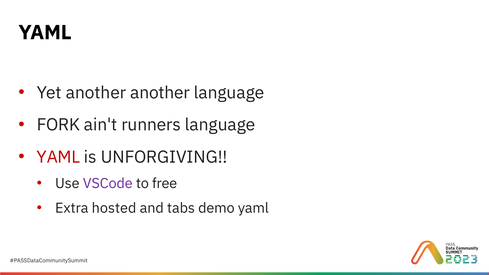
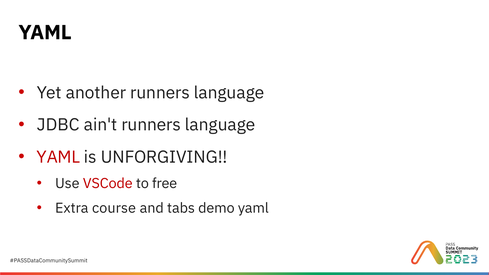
another another: another -> runners (160, 93)
FORK: FORK -> JDBC (58, 125)
VSCode colour: purple -> red (108, 183)
hosted: hosted -> course (114, 208)
